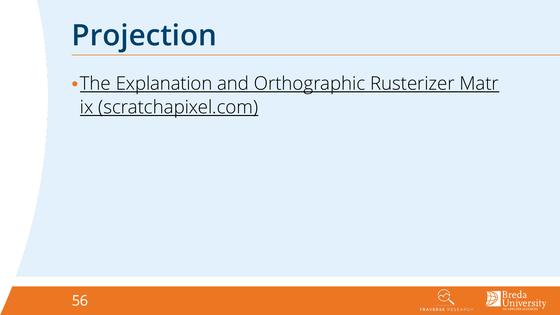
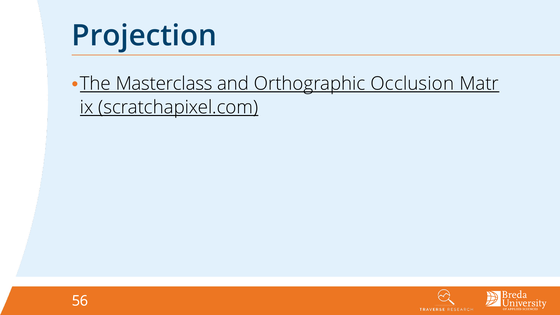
Explanation: Explanation -> Masterclass (164, 84)
Rusterizer: Rusterizer -> Occlusion (412, 84)
